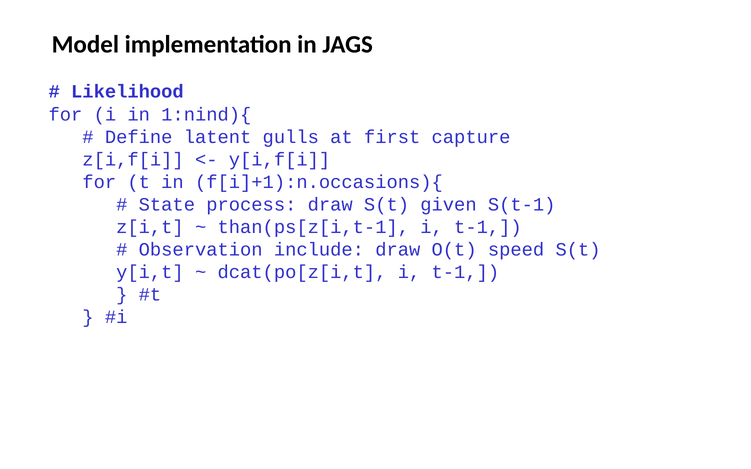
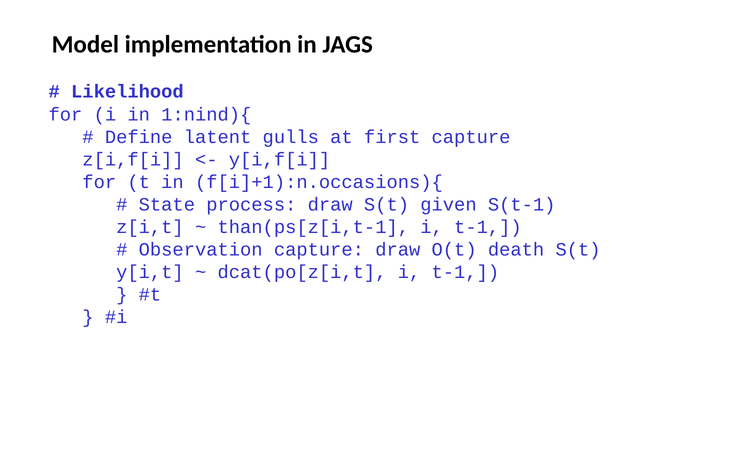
Observation include: include -> capture (319, 250)
speed: speed -> death (516, 250)
